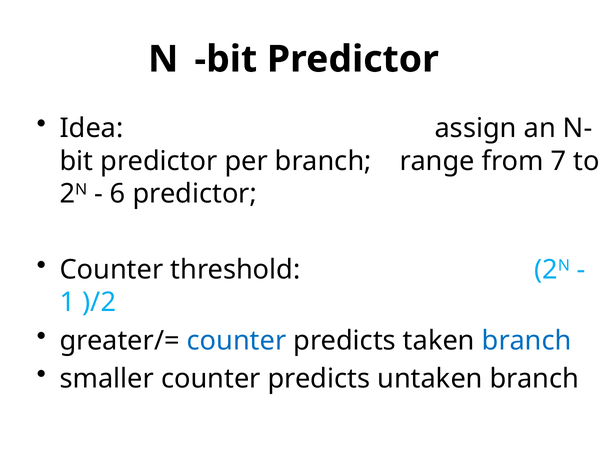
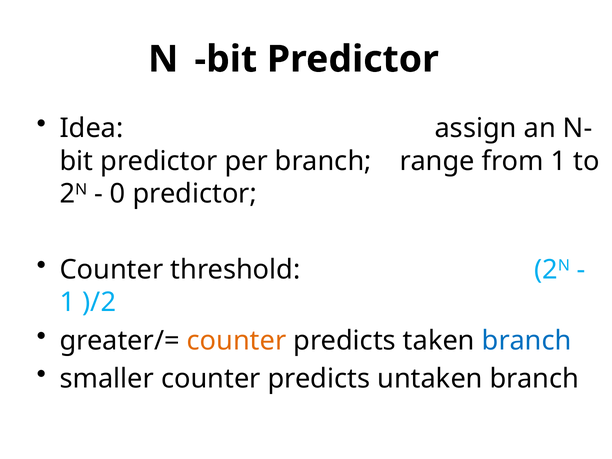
from 7: 7 -> 1 (559, 161)
6: 6 -> 0 (118, 194)
counter colour: blue -> orange (237, 341)
